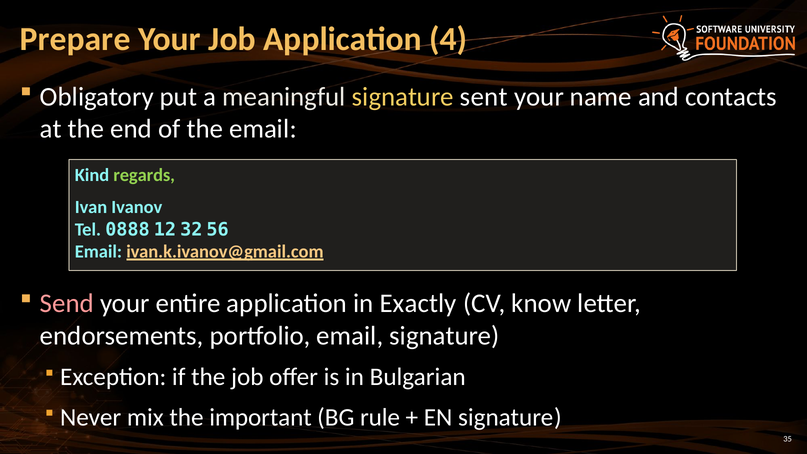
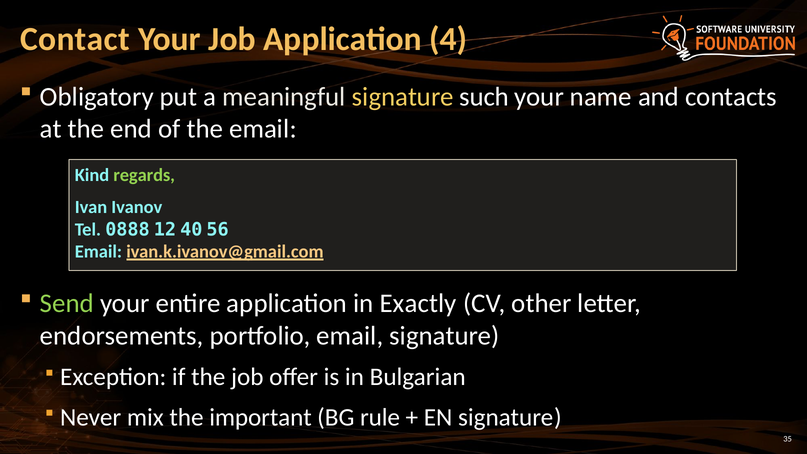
Prepare: Prepare -> Contact (75, 39)
sent: sent -> such (484, 97)
32: 32 -> 40 (191, 229)
Send colour: pink -> light green (67, 304)
know: know -> other (541, 304)
